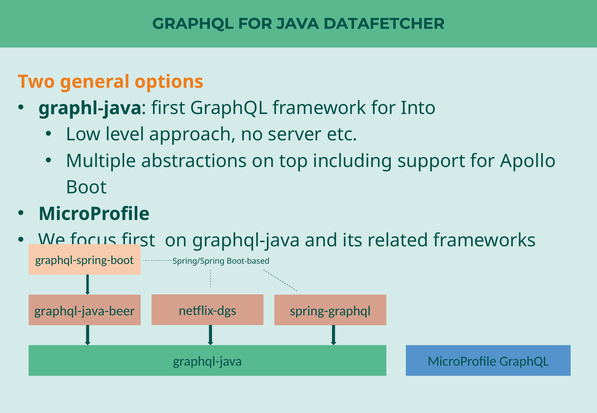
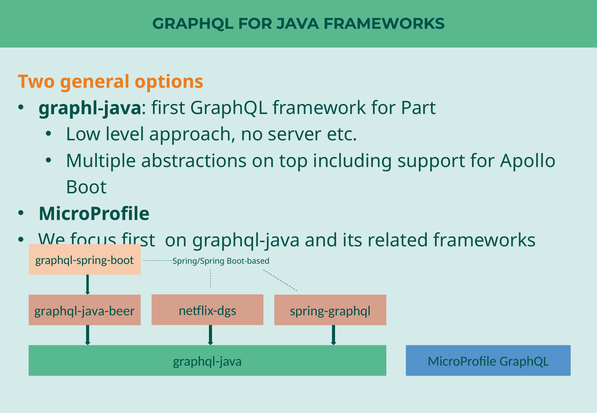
JAVA DATAFETCHER: DATAFETCHER -> FRAMEWORKS (384, 24)
Into: Into -> Part (418, 108)
